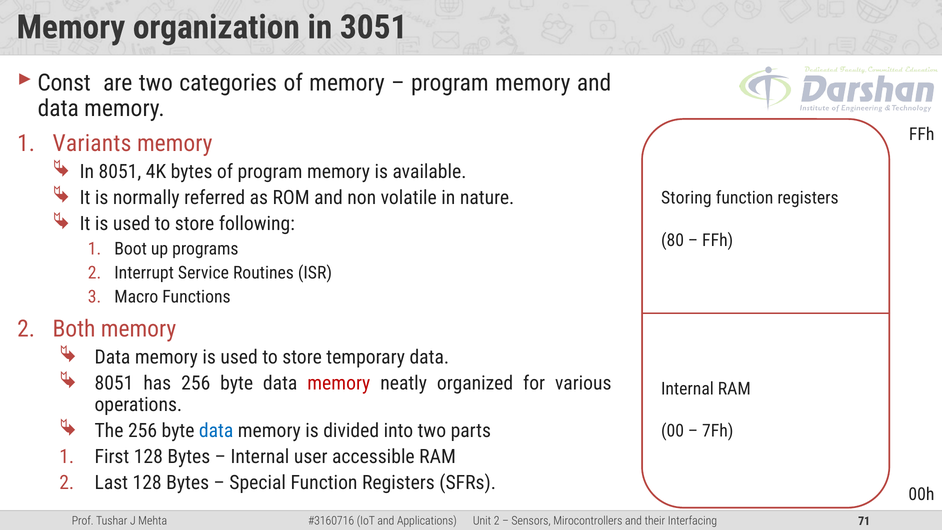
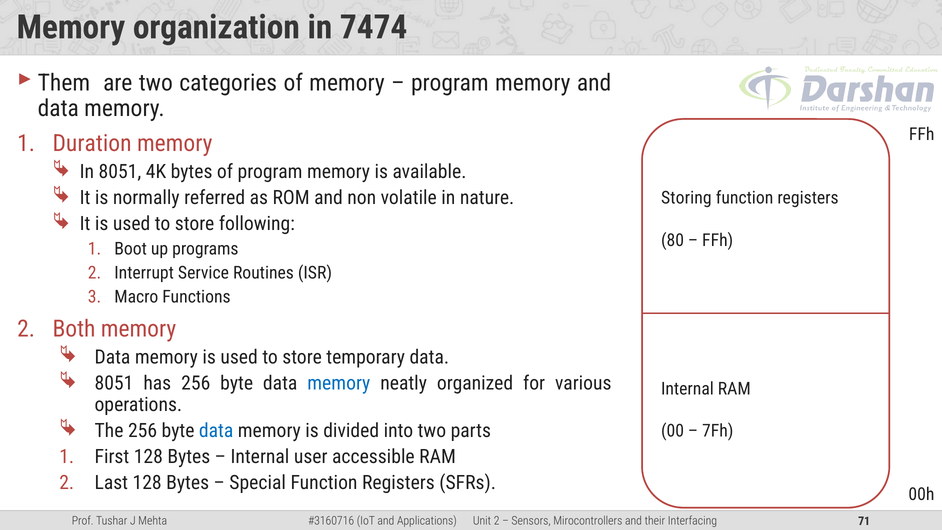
3051: 3051 -> 7474 (374, 27)
Const: Const -> Them (64, 83)
Variants: Variants -> Duration (92, 143)
memory colour: red -> blue (339, 383)
